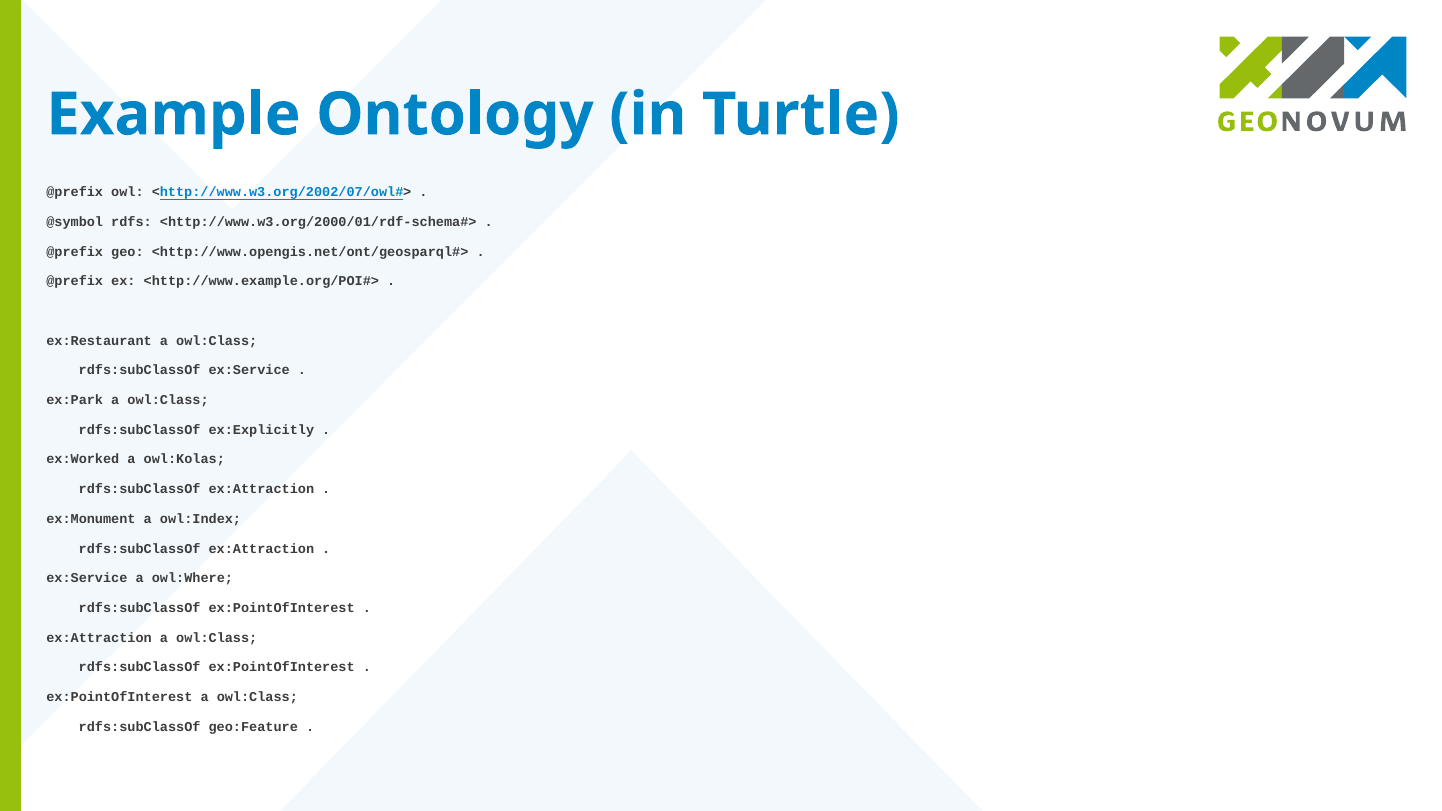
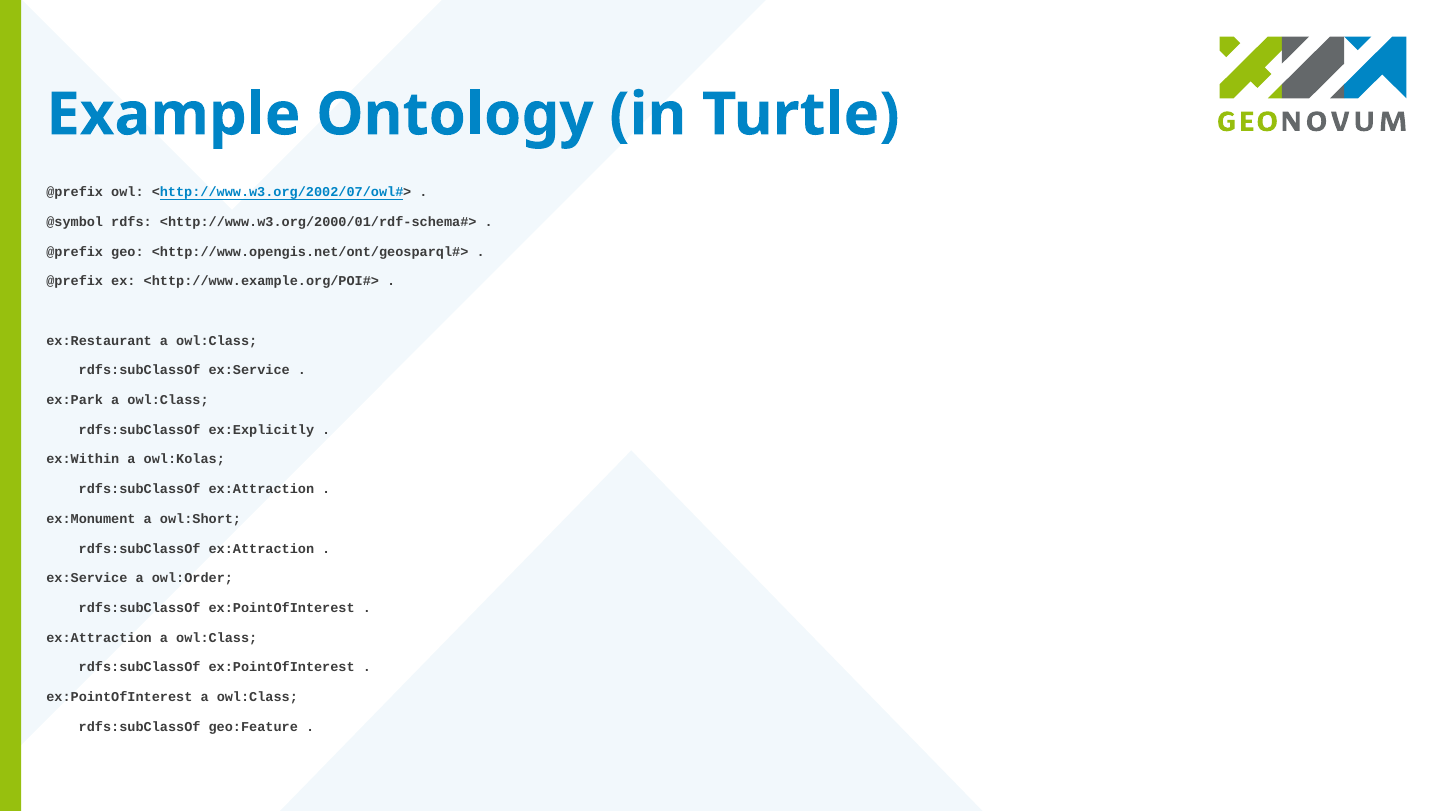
ex:Worked: ex:Worked -> ex:Within (83, 460)
owl:Index: owl:Index -> owl:Short (201, 519)
owl:Where: owl:Where -> owl:Order (192, 578)
